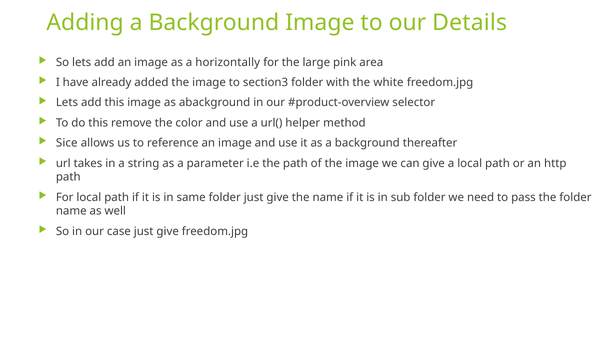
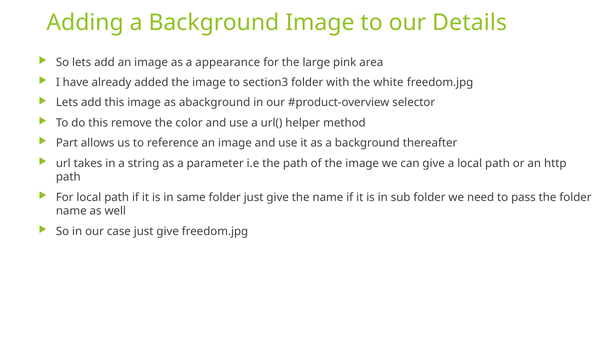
horizontally: horizontally -> appearance (228, 62)
Sice: Sice -> Part (67, 143)
